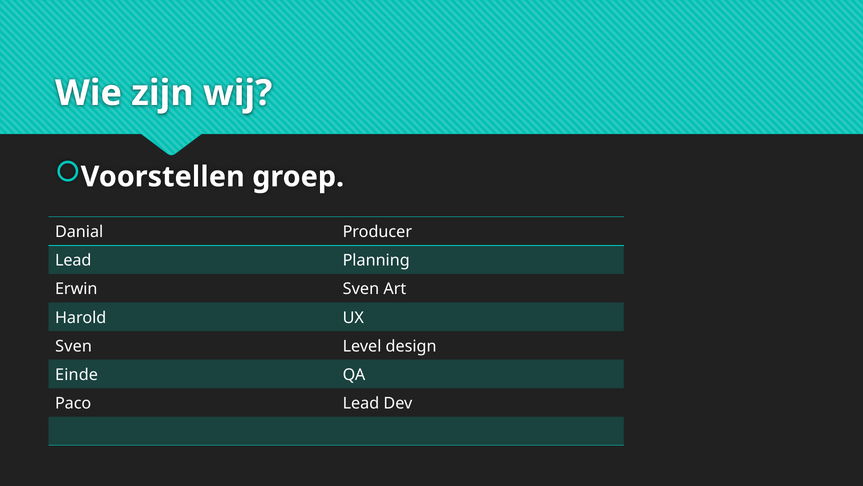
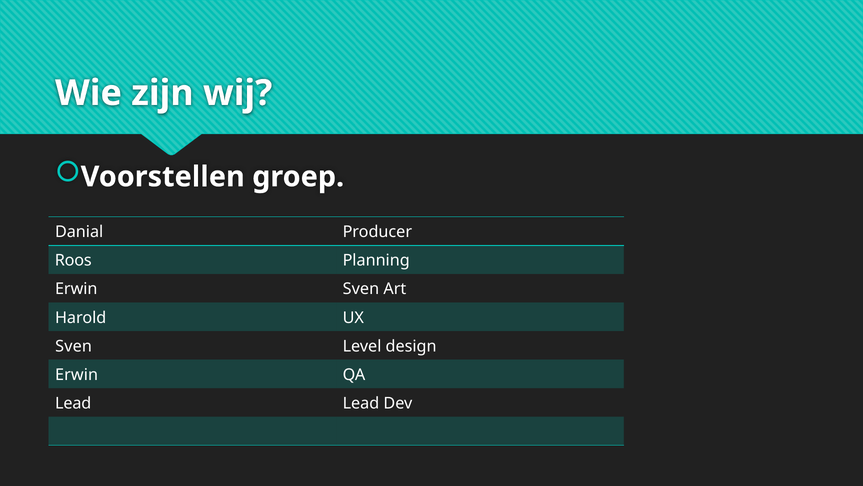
Lead: Lead -> Roos (73, 260)
Einde: Einde -> Erwin (77, 374)
Paco: Paco -> Lead (73, 403)
